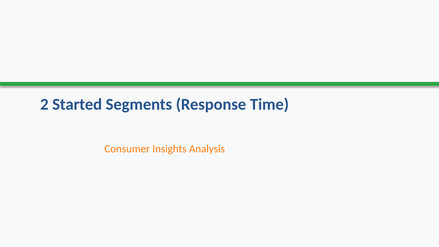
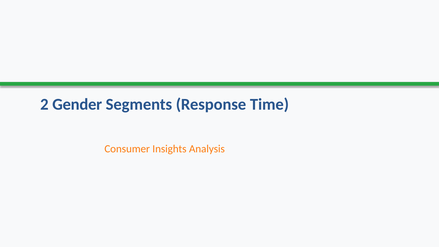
Started: Started -> Gender (77, 104)
